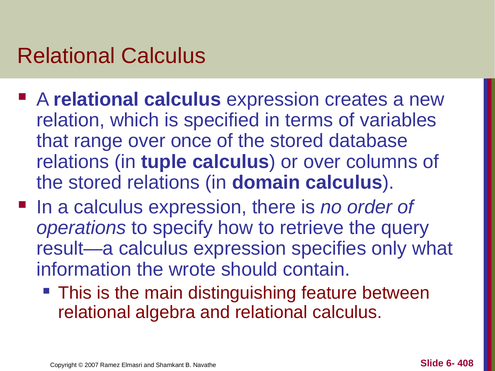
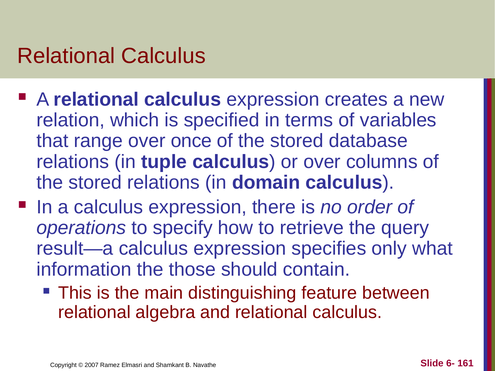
wrote: wrote -> those (192, 270)
408: 408 -> 161 (465, 364)
